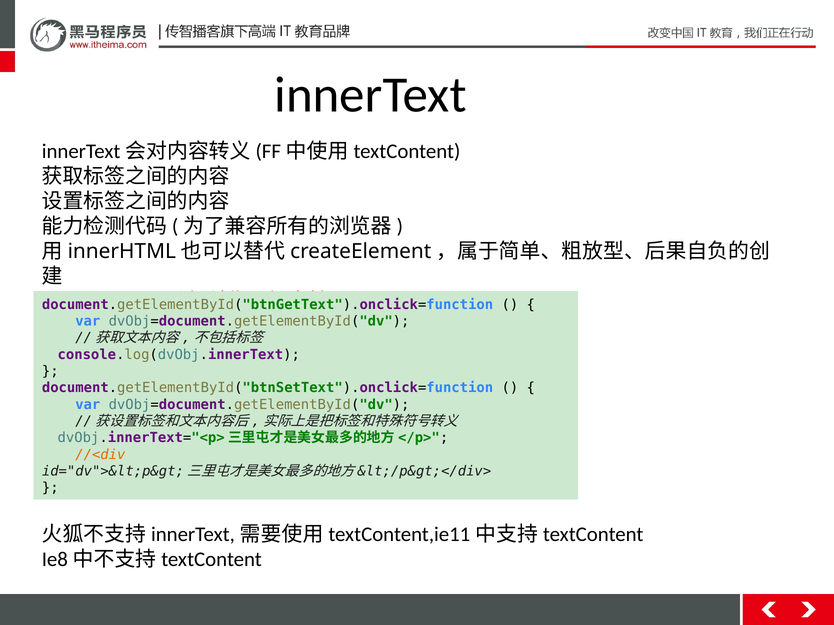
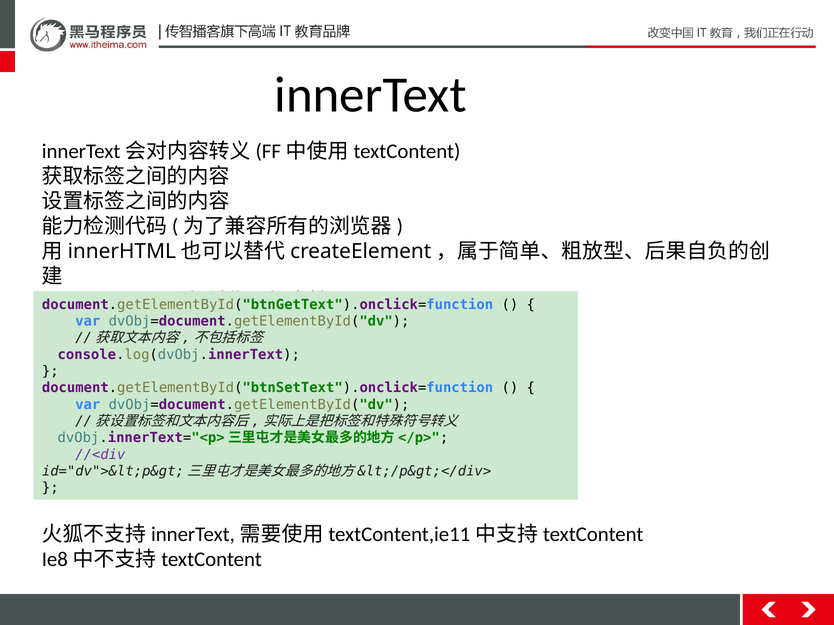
//<div colour: orange -> purple (100, 455)
